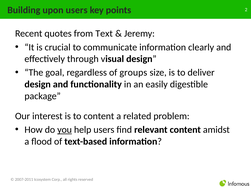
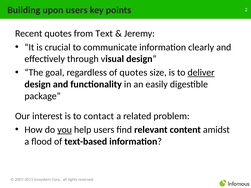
of groups: groups -> quotes (133, 73)
deliver underline: none -> present (201, 73)
to content: content -> contact (99, 116)
